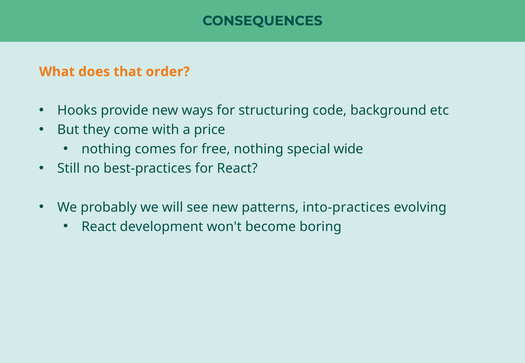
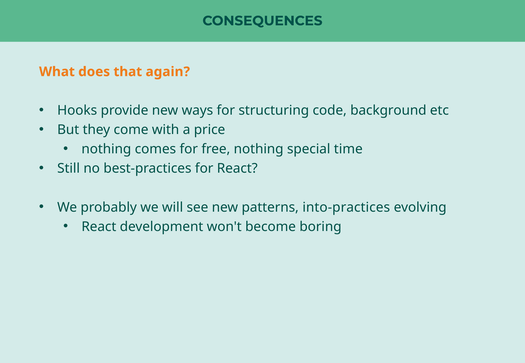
order: order -> again (168, 72)
wide: wide -> time (348, 149)
